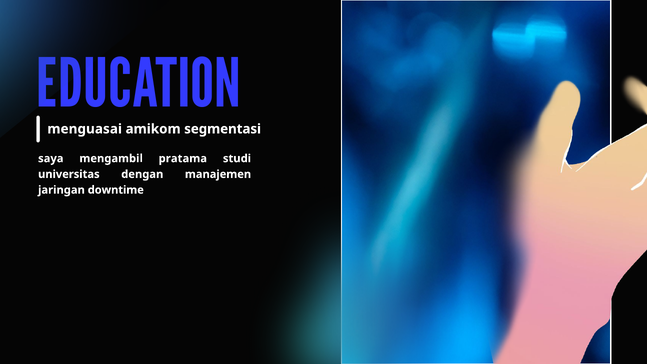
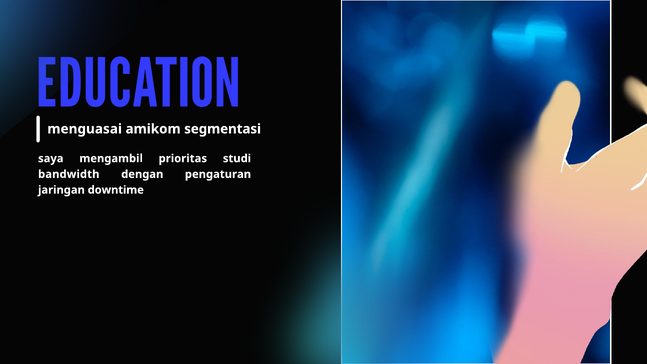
pratama: pratama -> prioritas (183, 158)
universitas: universitas -> bandwidth (69, 174)
manajemen: manajemen -> pengaturan (218, 174)
